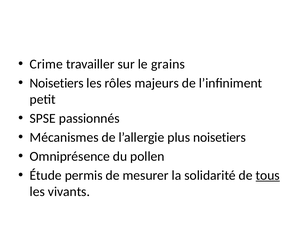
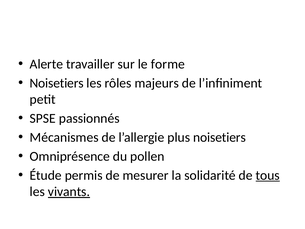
Crime: Crime -> Alerte (46, 64)
grains: grains -> forme (168, 64)
vivants underline: none -> present (69, 191)
